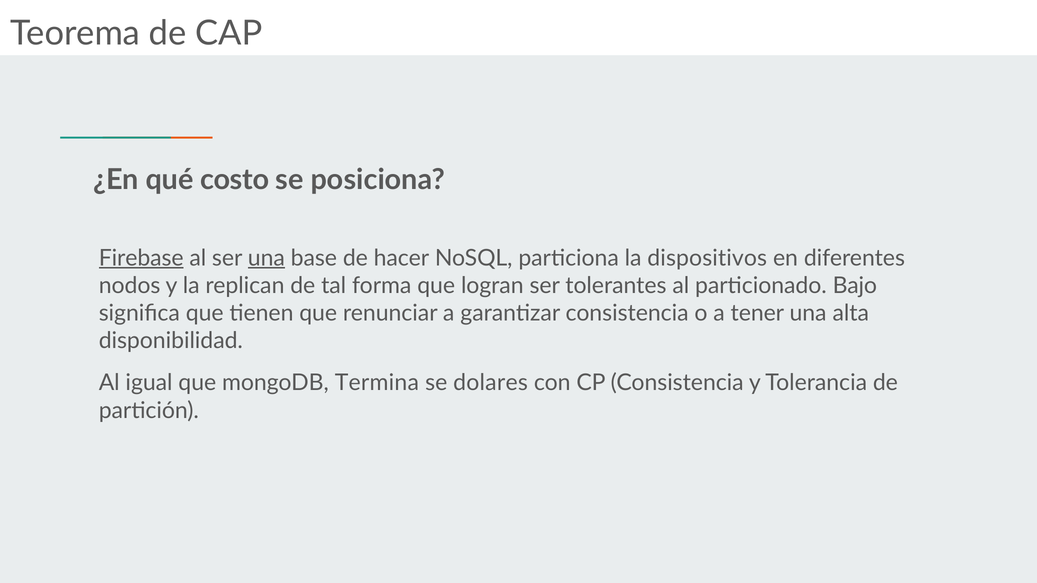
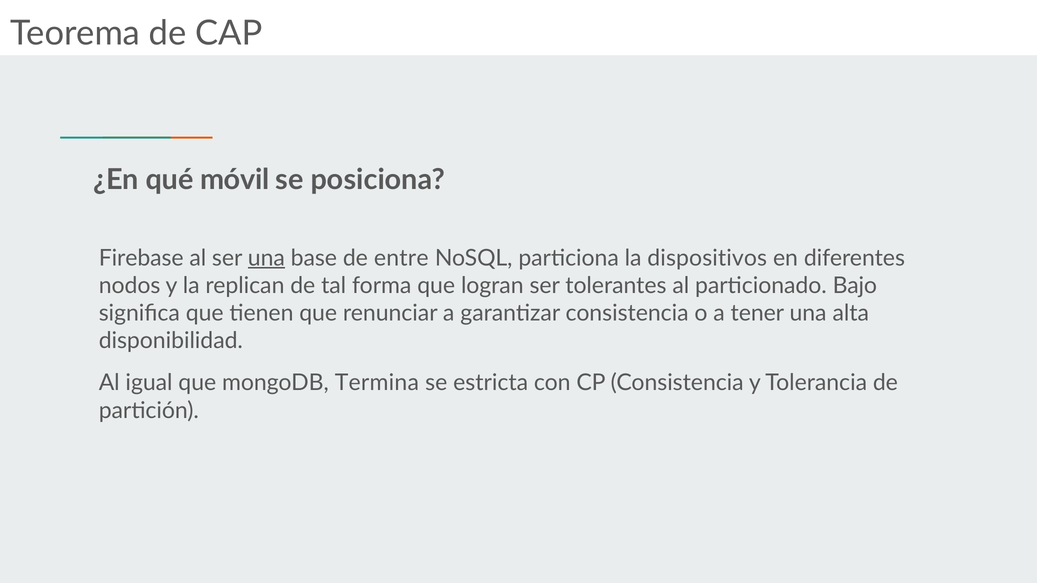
costo: costo -> móvil (235, 180)
Firebase underline: present -> none (141, 258)
hacer: hacer -> entre (401, 258)
dolares: dolares -> estricta (491, 383)
